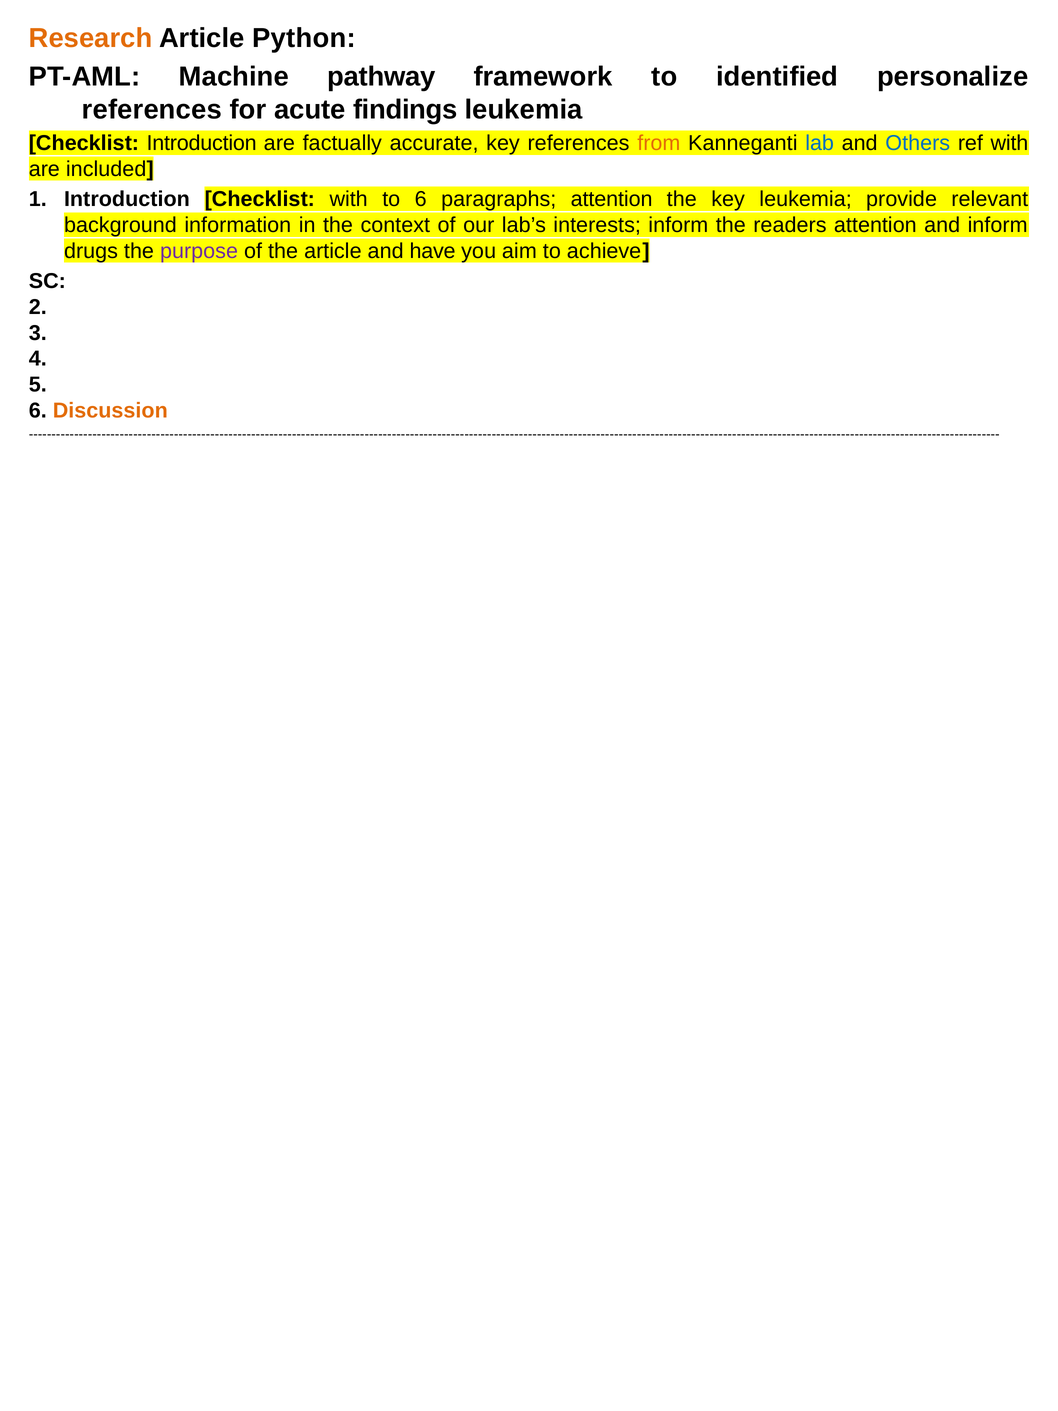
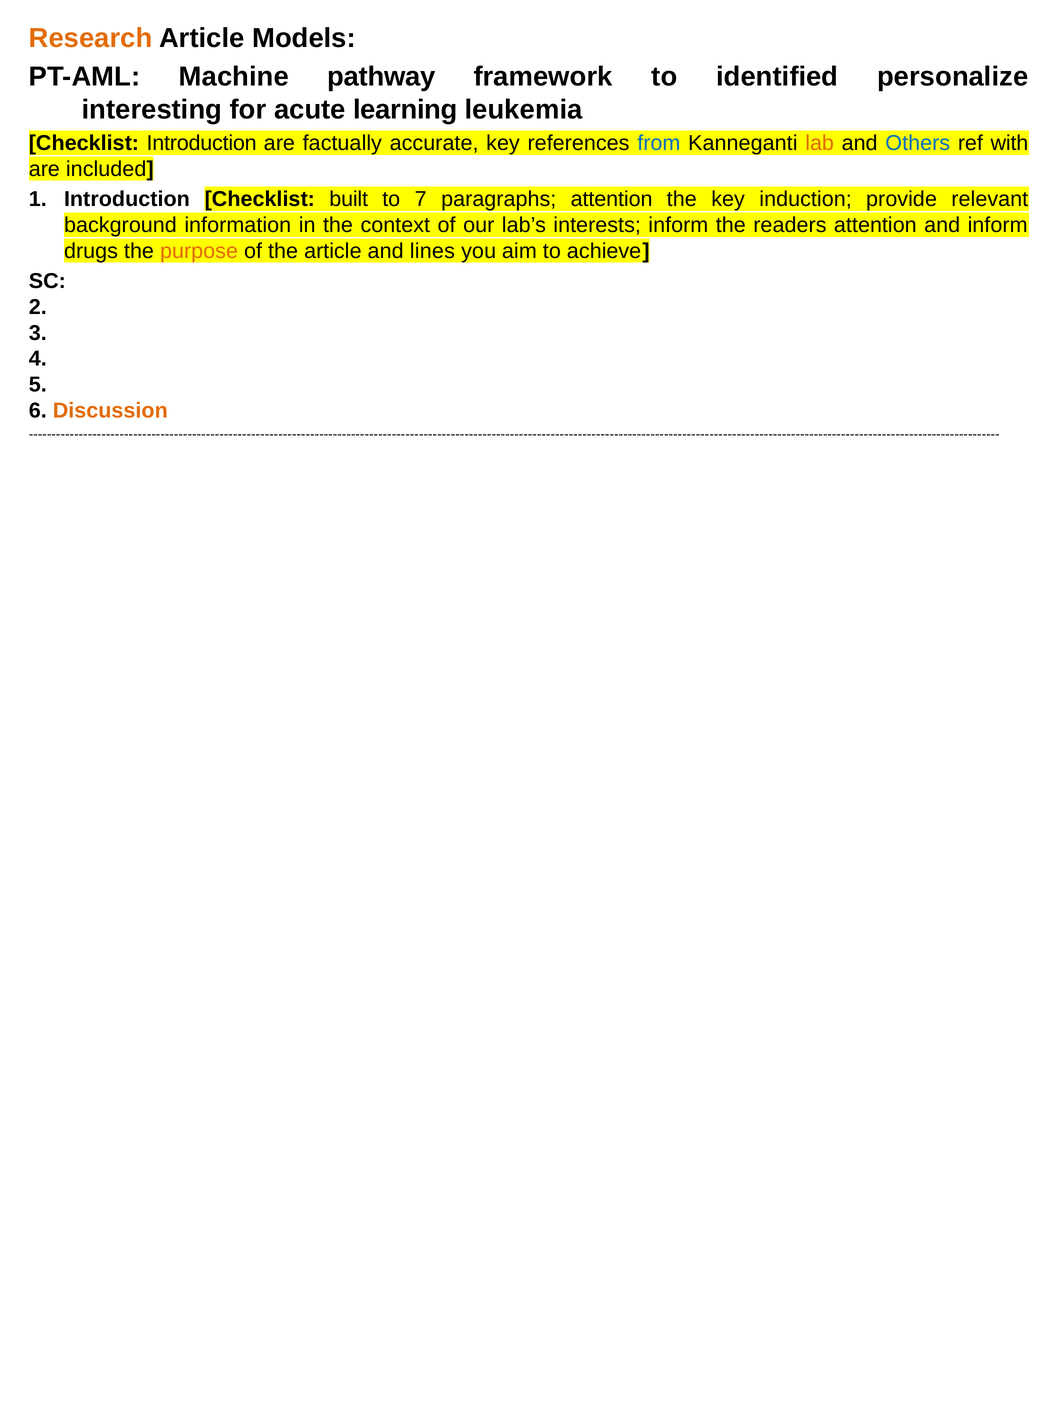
Python: Python -> Models (304, 38)
references: references -> interesting (152, 110)
findings: findings -> learning (405, 110)
from colour: orange -> blue (659, 143)
lab colour: blue -> orange (820, 143)
Checklist with: with -> built (349, 199)
to 6: 6 -> 7 (421, 199)
key leukemia: leukemia -> induction (806, 199)
purpose colour: purple -> orange (199, 251)
have: have -> lines (432, 251)
